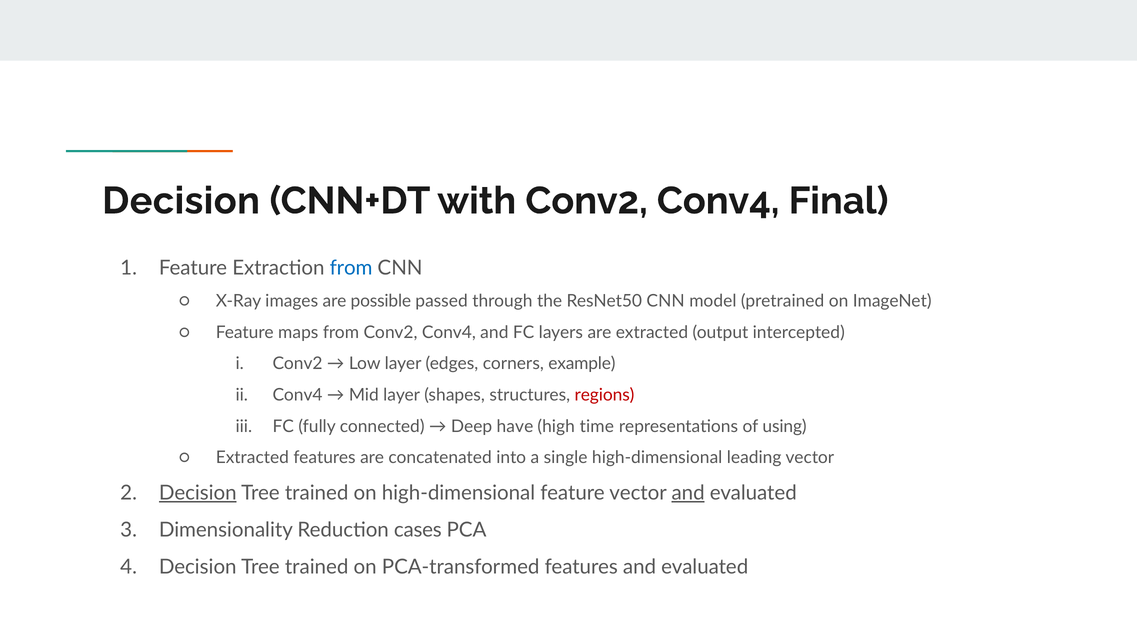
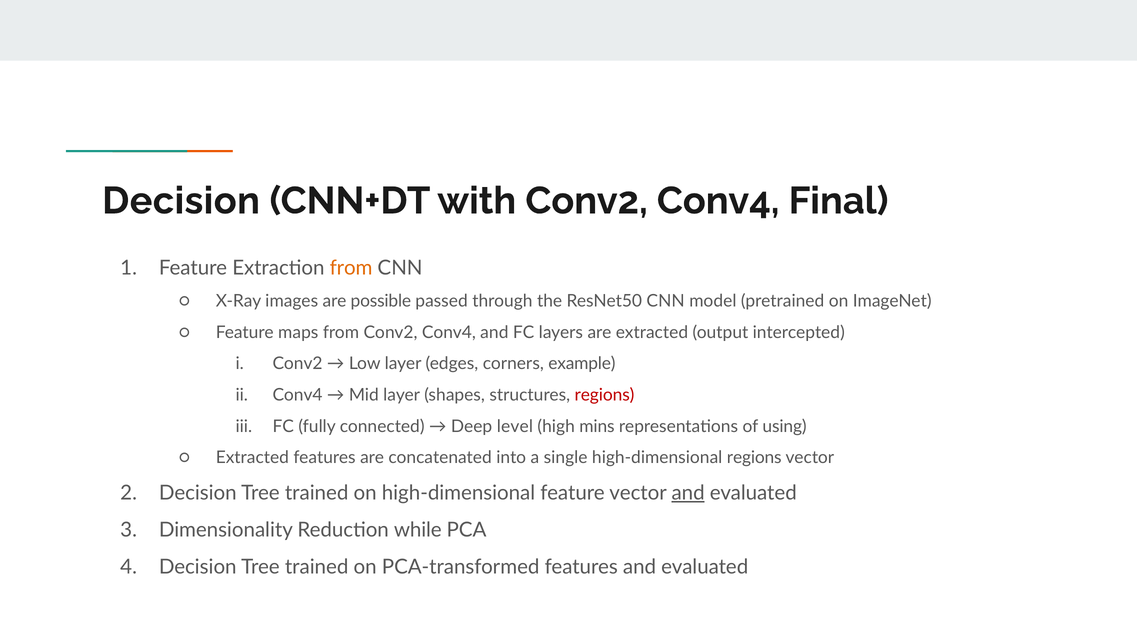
from colour: blue -> orange (351, 268)
have: have -> level (515, 426)
time: time -> mins (597, 426)
high-dimensional leading: leading -> regions (754, 457)
Decision underline: present -> none (198, 493)
cases: cases -> while (418, 530)
